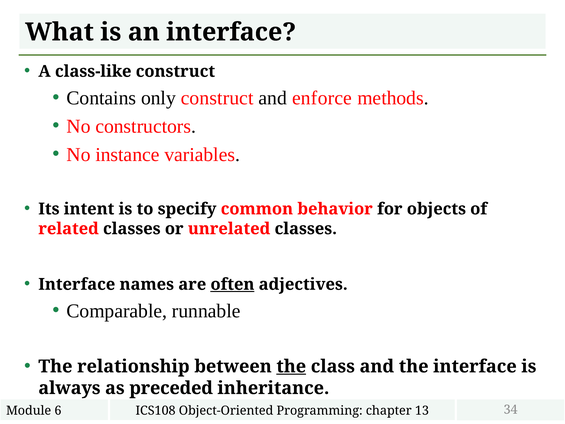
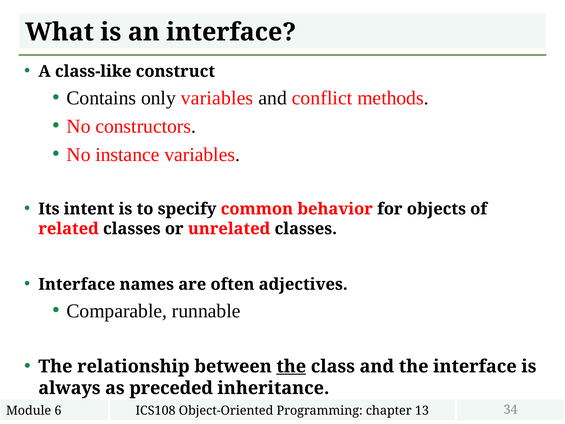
only construct: construct -> variables (217, 98)
enforce: enforce -> conflict (322, 98)
often underline: present -> none (232, 284)
